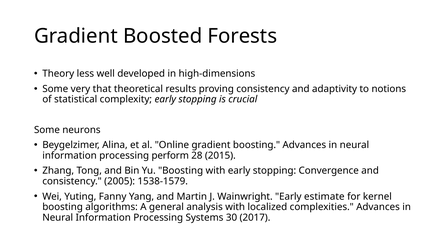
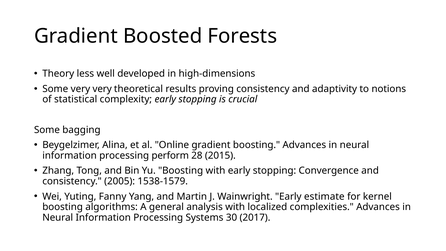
very that: that -> very (102, 89)
neurons: neurons -> bagging (81, 130)
